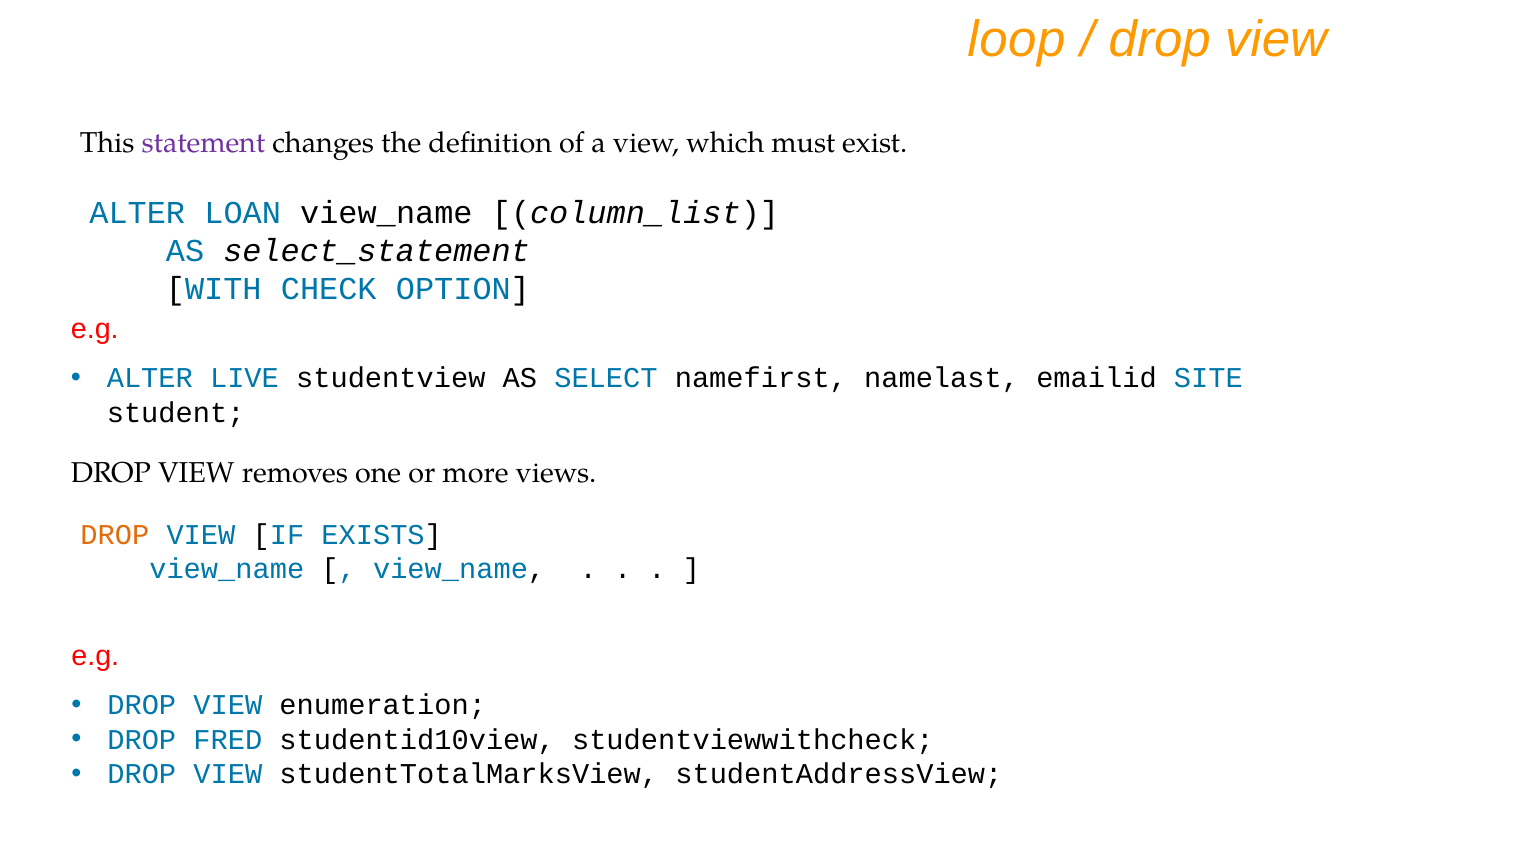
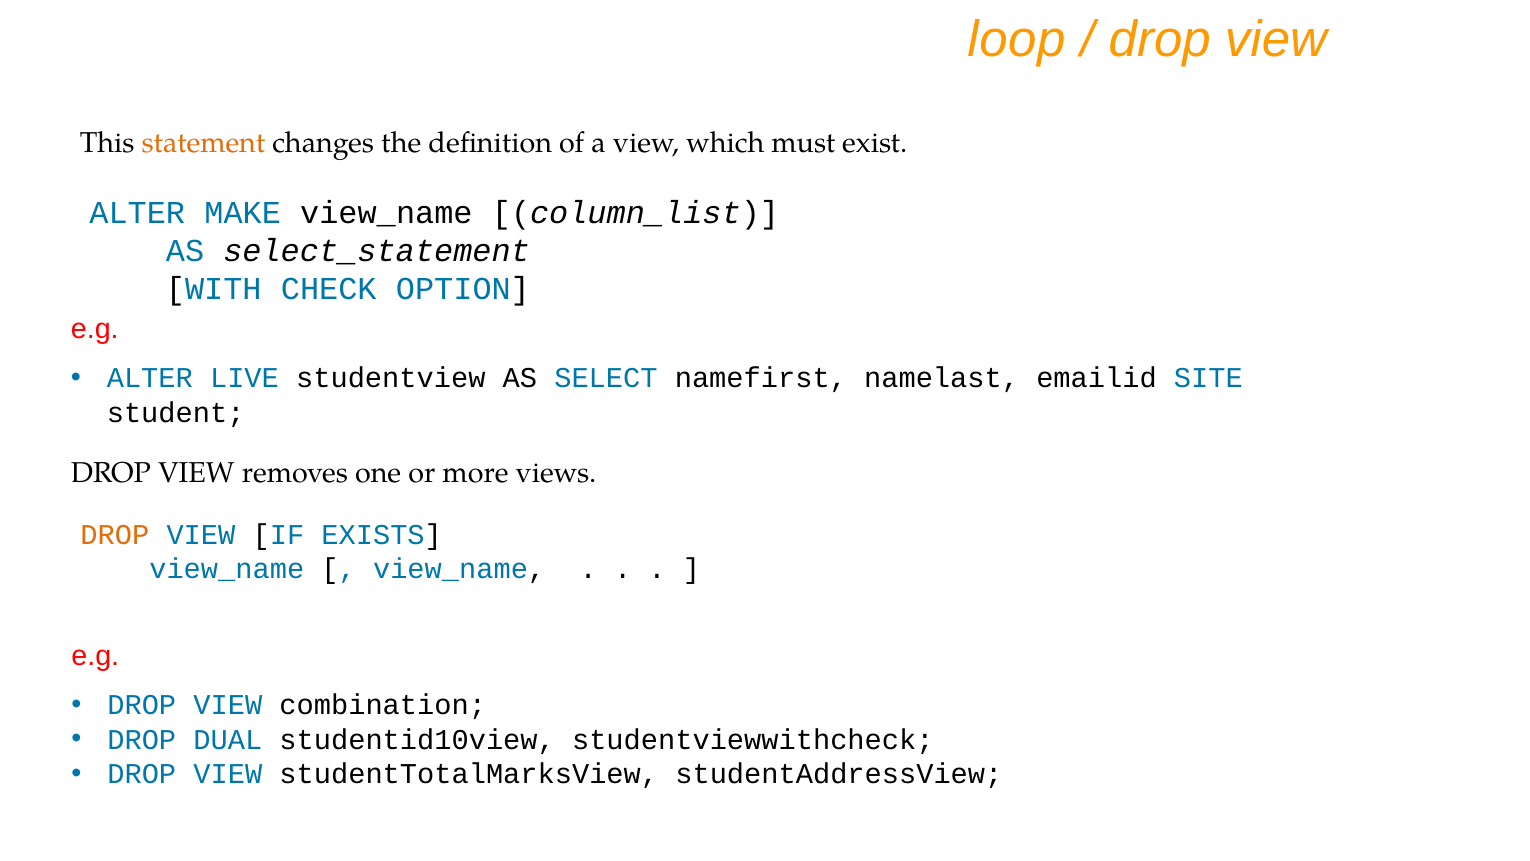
statement colour: purple -> orange (203, 143)
LOAN: LOAN -> MAKE (243, 213)
enumeration: enumeration -> combination (383, 705)
FRED: FRED -> DUAL (228, 739)
